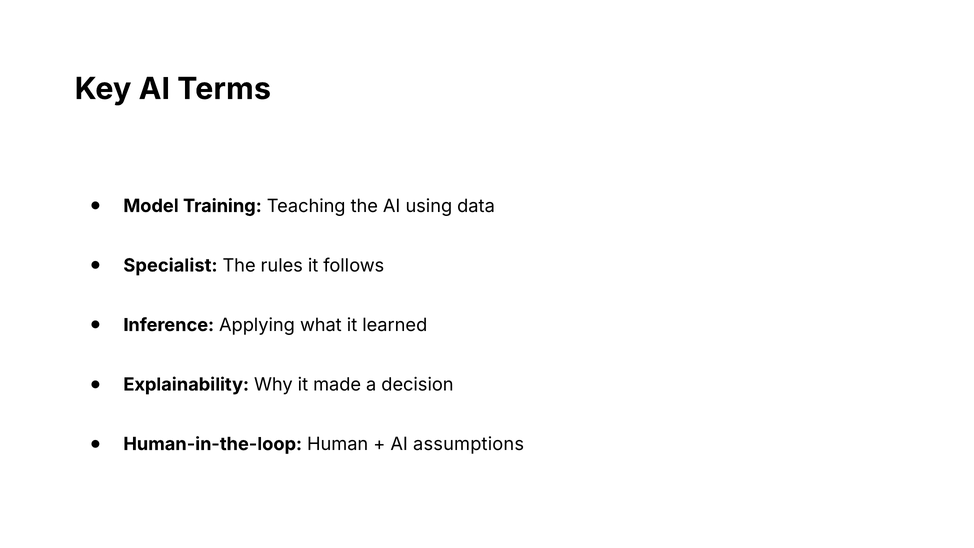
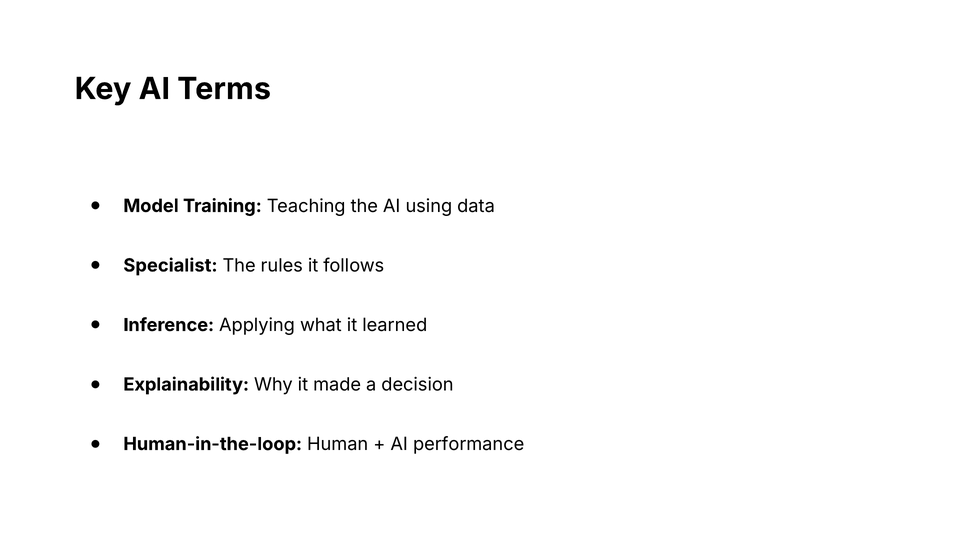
assumptions: assumptions -> performance (469, 444)
